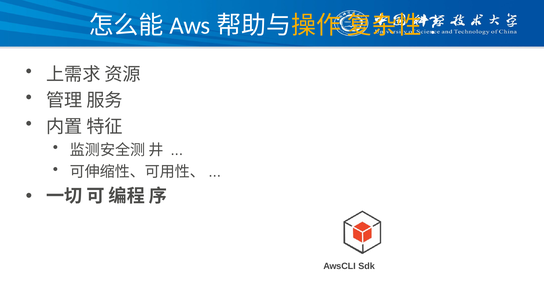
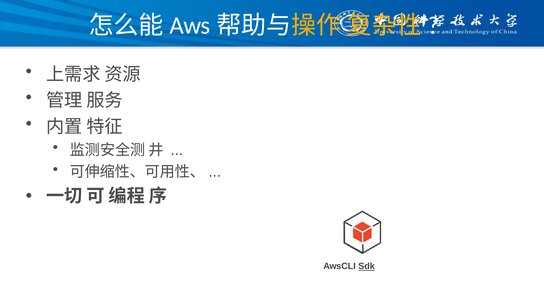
Sdk underline: none -> present (367, 266)
